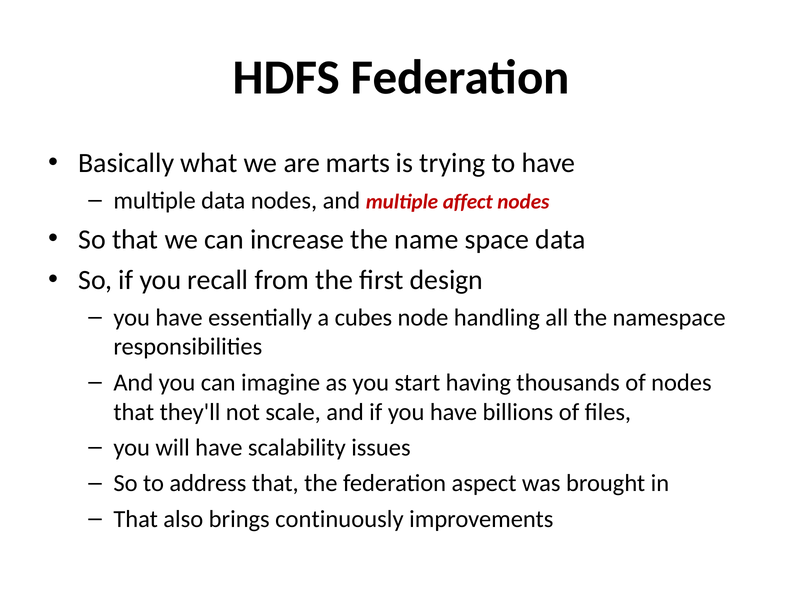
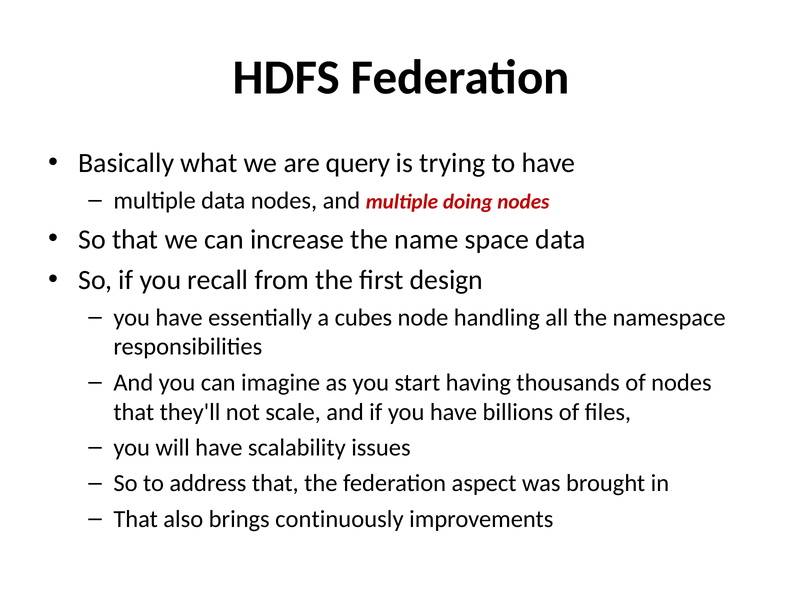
marts: marts -> query (358, 163)
affect: affect -> doing (468, 202)
